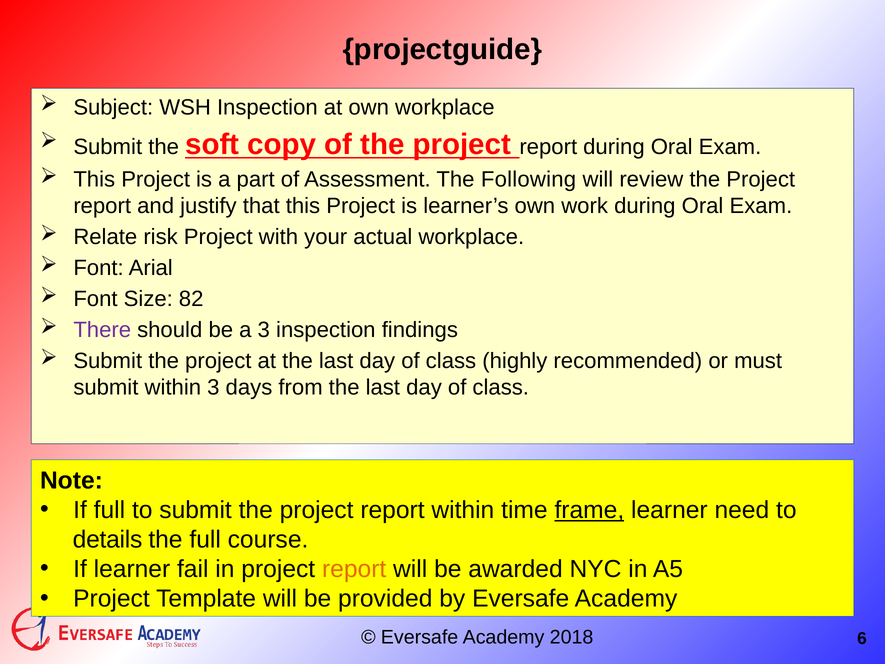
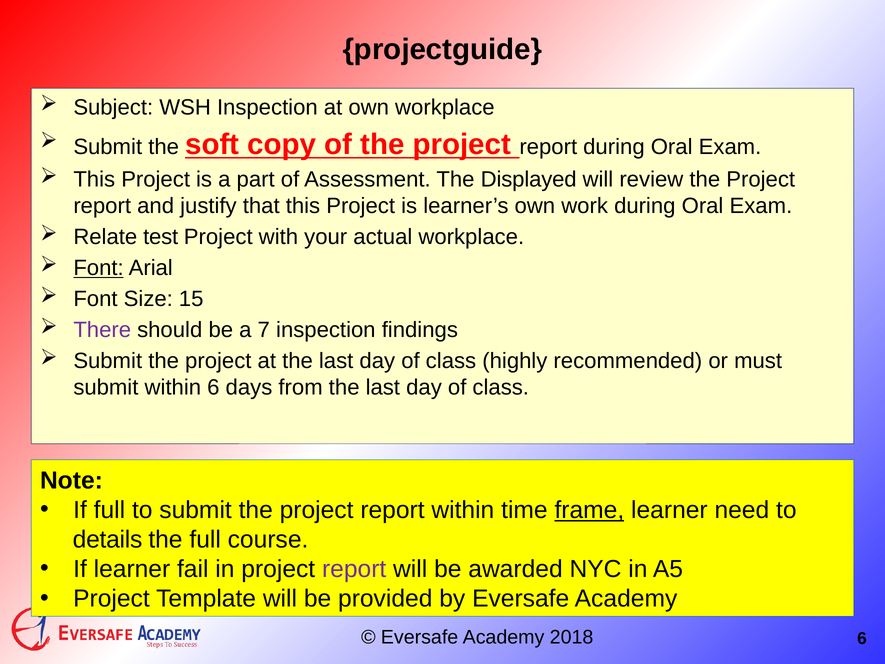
Following: Following -> Displayed (529, 179)
risk: risk -> test (161, 237)
Font underline: none -> present (99, 268)
82: 82 -> 15 (191, 299)
a 3: 3 -> 7 (264, 330)
within 3: 3 -> 6 (213, 387)
report colour: orange -> purple (354, 569)
